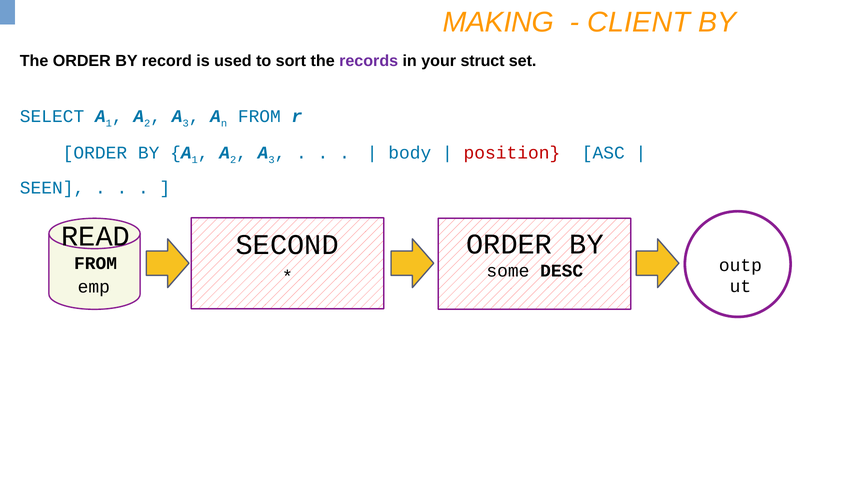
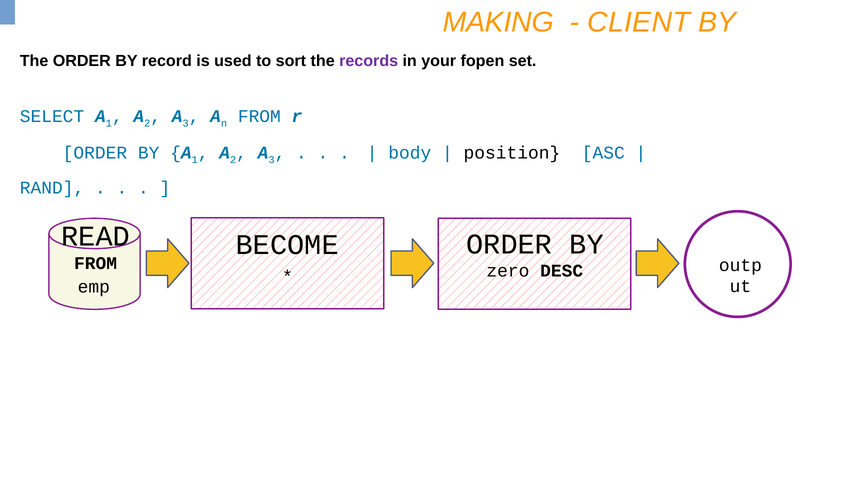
struct: struct -> fopen (482, 61)
position colour: red -> black (512, 153)
SEEN: SEEN -> RAND (52, 188)
SECOND: SECOND -> BECOME (287, 245)
some: some -> zero (508, 271)
